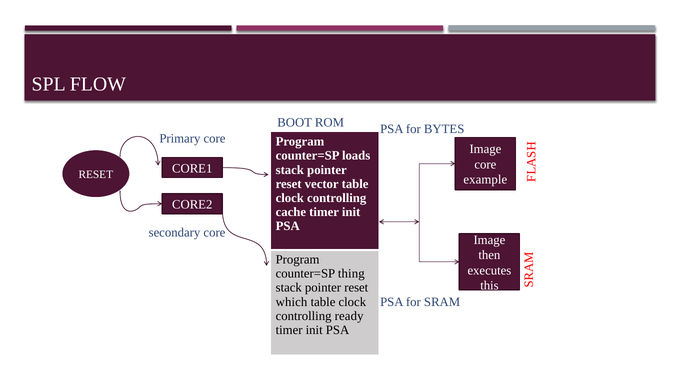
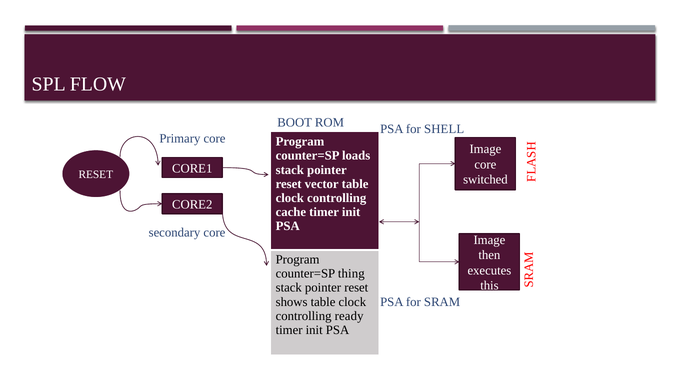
BYTES: BYTES -> SHELL (444, 129)
example: example -> switched (485, 180)
which: which -> shows (292, 302)
